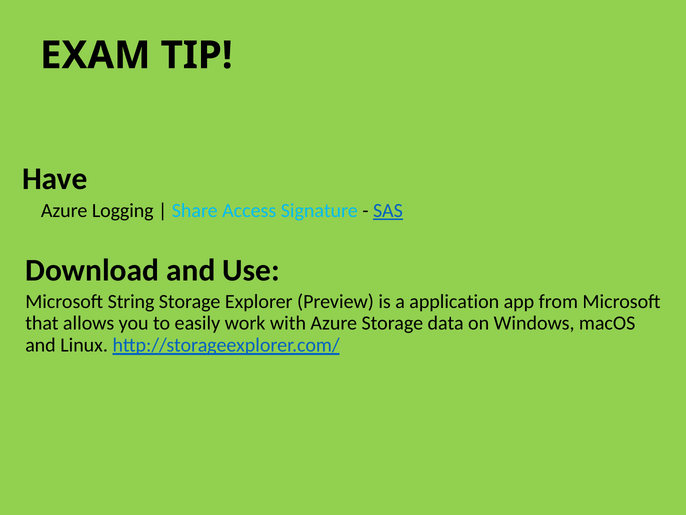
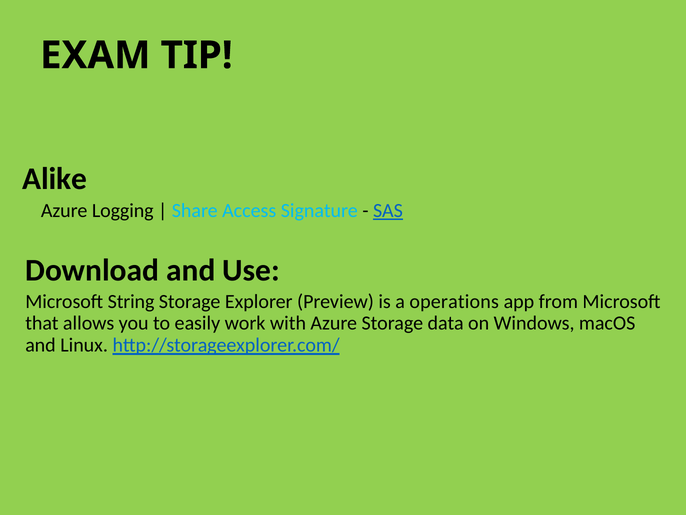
Have: Have -> Alike (55, 179)
application: application -> operations (454, 301)
